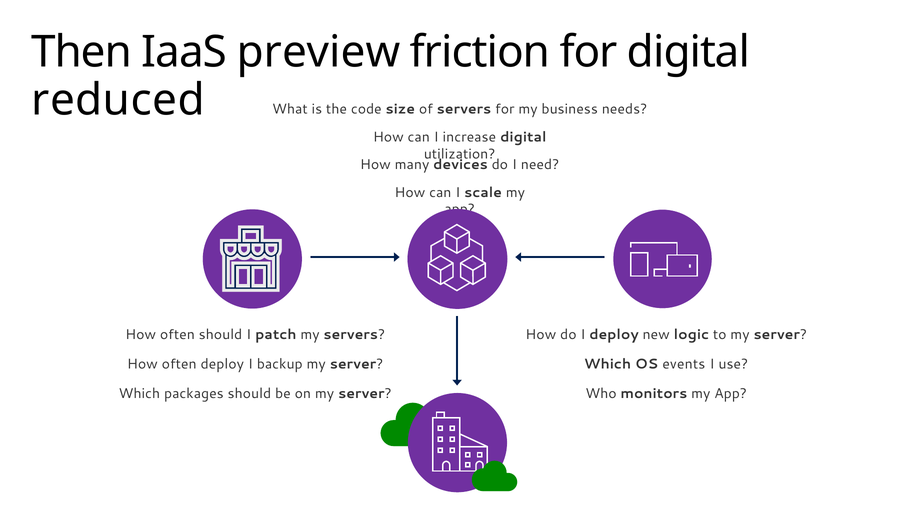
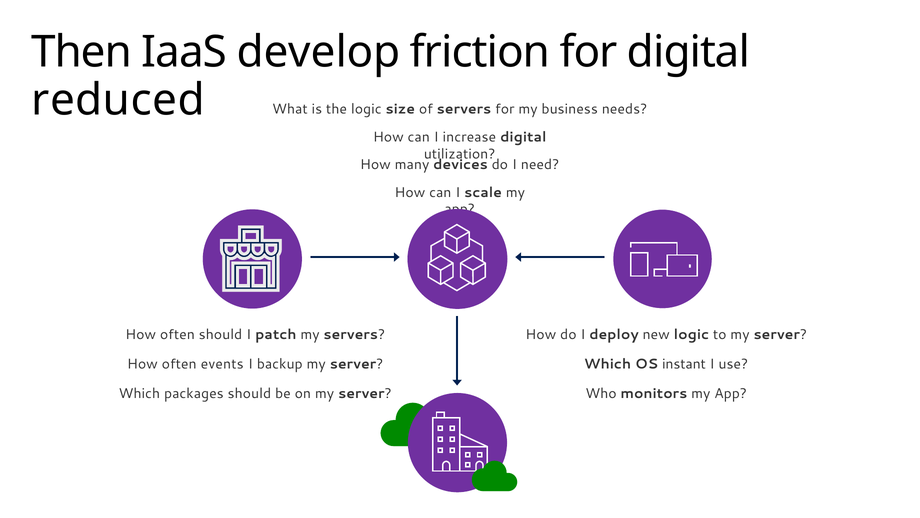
preview: preview -> develop (319, 52)
the code: code -> logic (366, 109)
often deploy: deploy -> events (222, 364)
events: events -> instant (684, 364)
